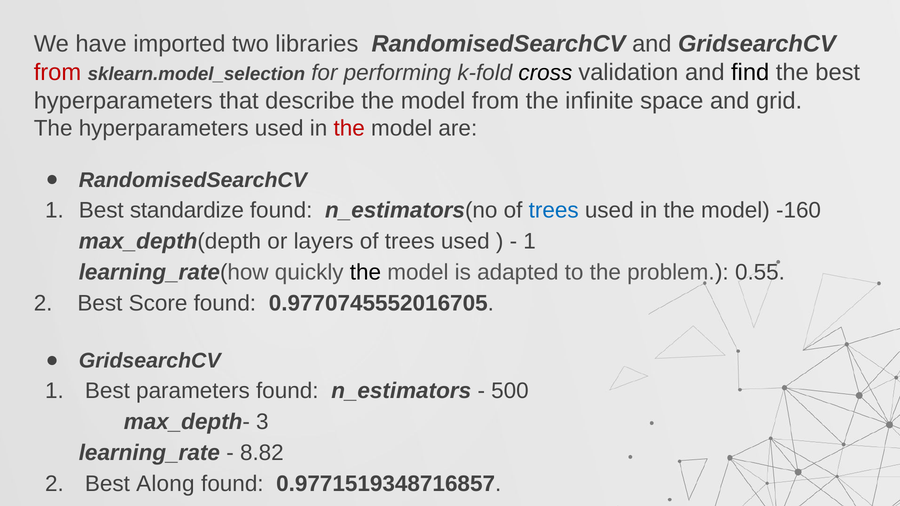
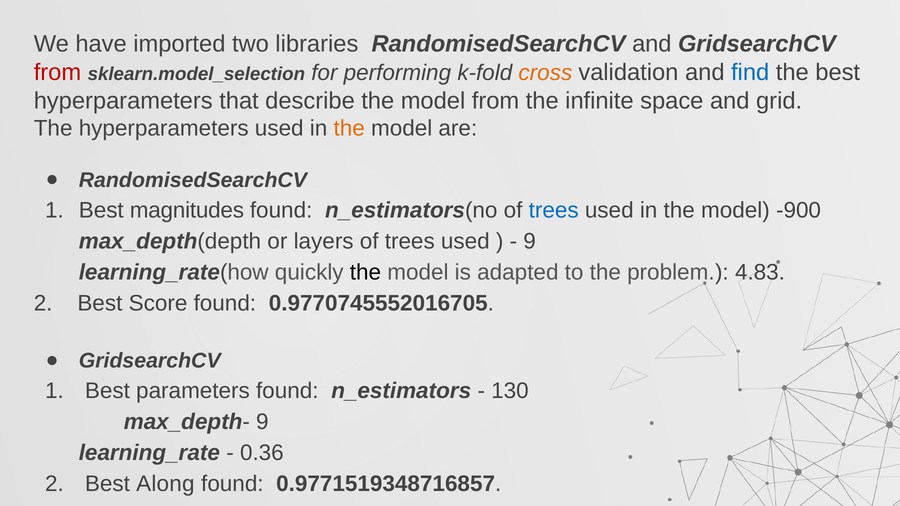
cross colour: black -> orange (545, 73)
find colour: black -> blue (750, 72)
the colour: red -> orange (349, 128)
standardize: standardize -> magnitudes (187, 210)
-160: -160 -> -900 (799, 210)
1: 1 -> 9 (530, 242)
0.55: 0.55 -> 4.83 (760, 273)
500: 500 -> 130 (510, 391)
max_depth- 3: 3 -> 9 (262, 422)
8.82: 8.82 -> 0.36 (262, 453)
